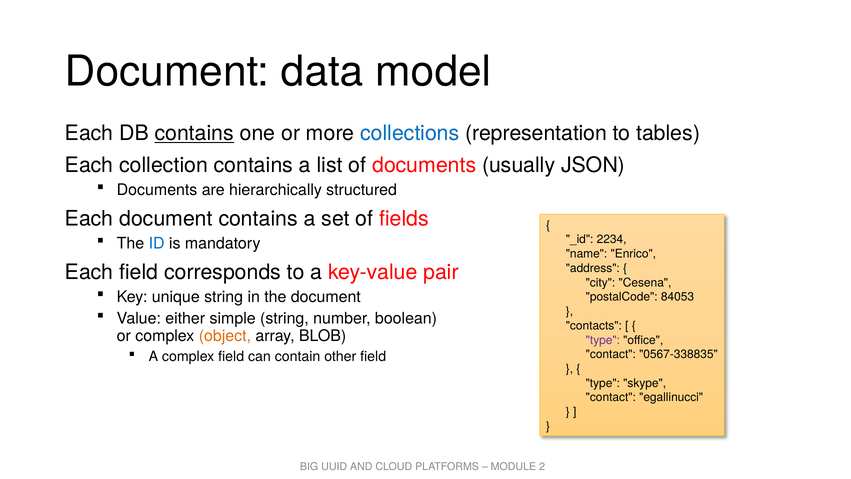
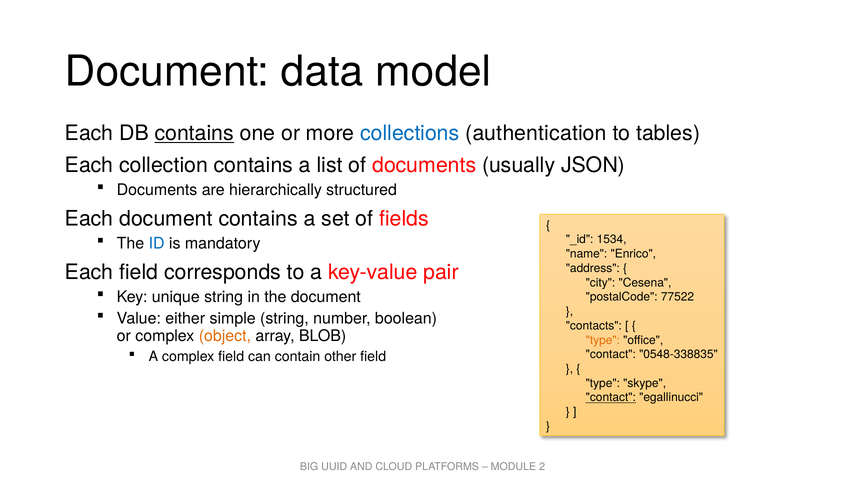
representation: representation -> authentication (536, 133)
2234: 2234 -> 1534 (612, 239)
84053: 84053 -> 77522 (677, 297)
type colour: purple -> orange (603, 340)
0567-338835: 0567-338835 -> 0548-338835 (678, 354)
contact underline: none -> present (611, 397)
